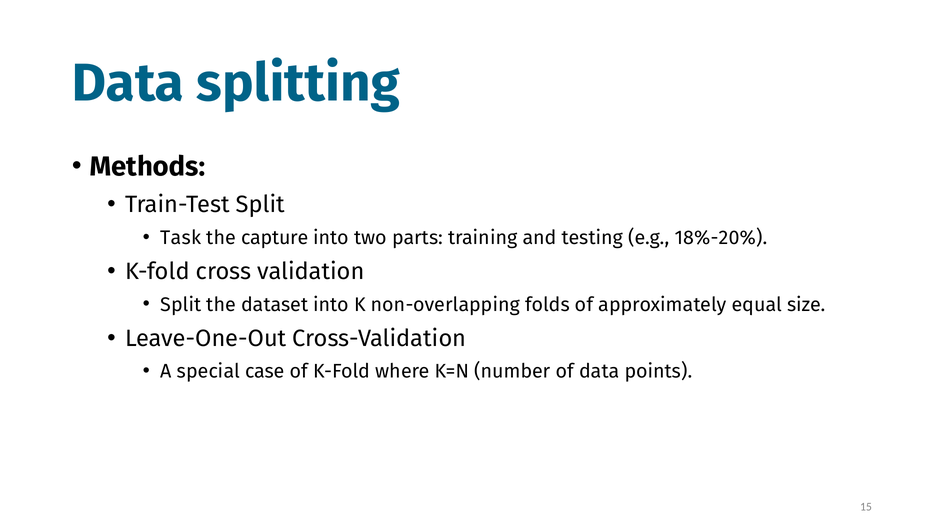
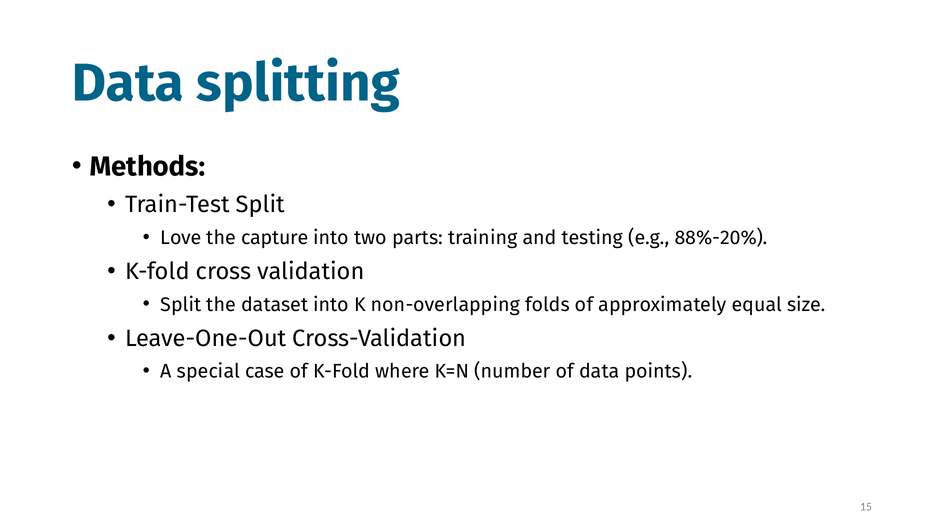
Task: Task -> Love (181, 238)
18%-20%: 18%-20% -> 88%-20% (721, 238)
